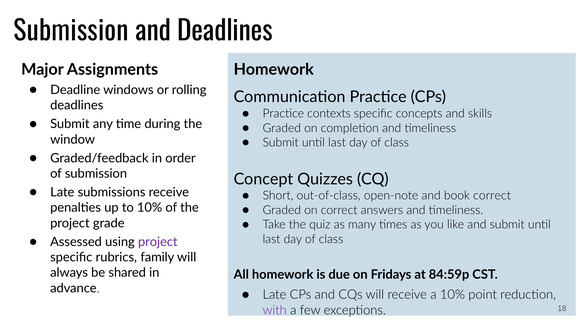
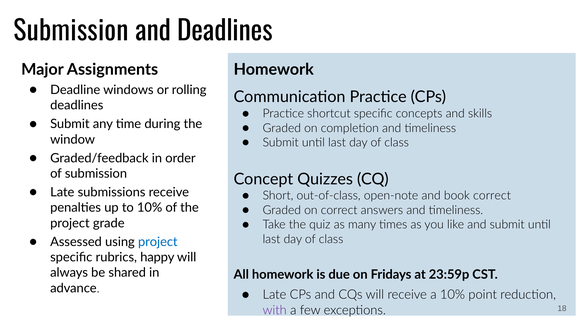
contexts: contexts -> shortcut (329, 114)
project colour: purple -> blue (158, 242)
family: family -> happy (157, 257)
84:59p: 84:59p -> 23:59p (449, 275)
